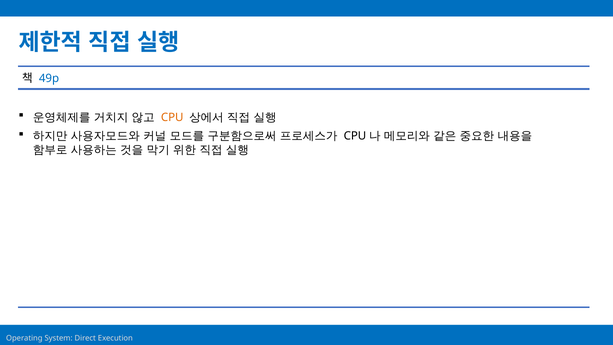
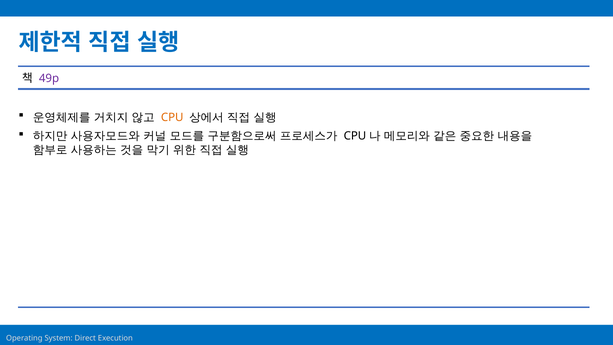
49p colour: blue -> purple (49, 78)
